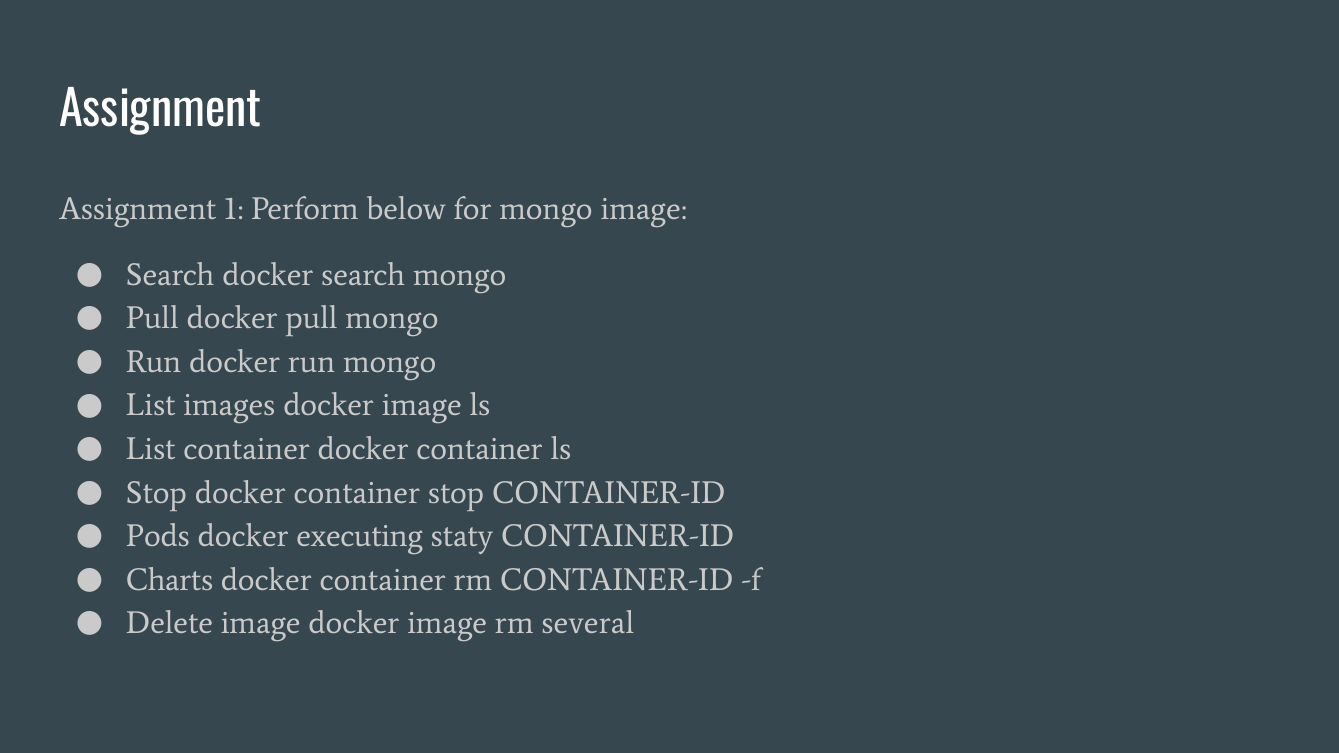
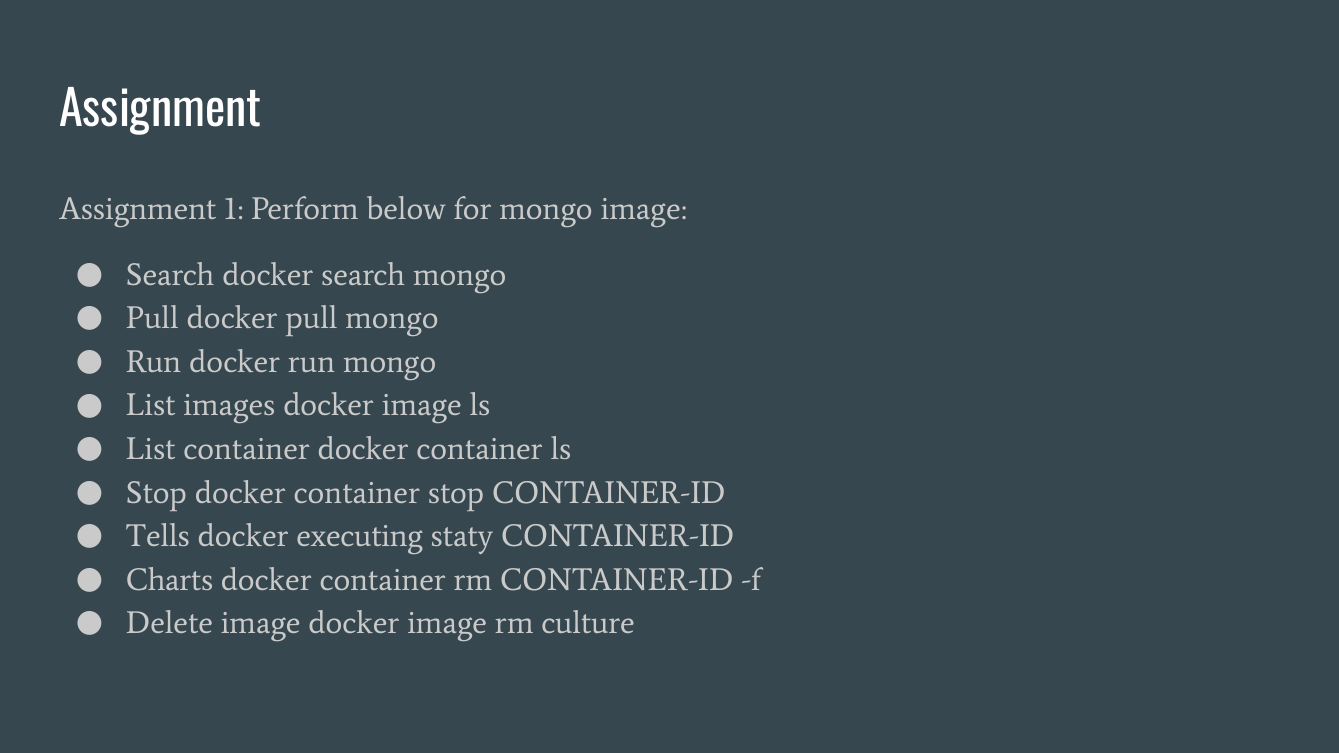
Pods: Pods -> Tells (158, 536)
several: several -> culture (588, 624)
